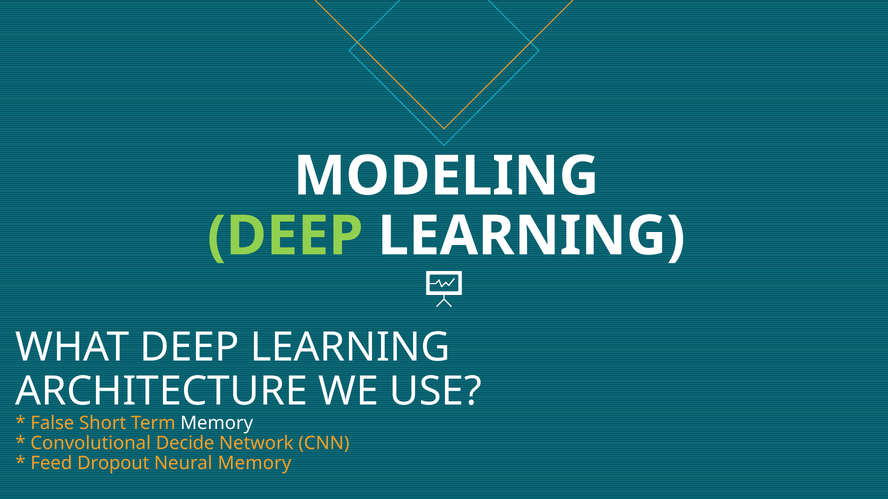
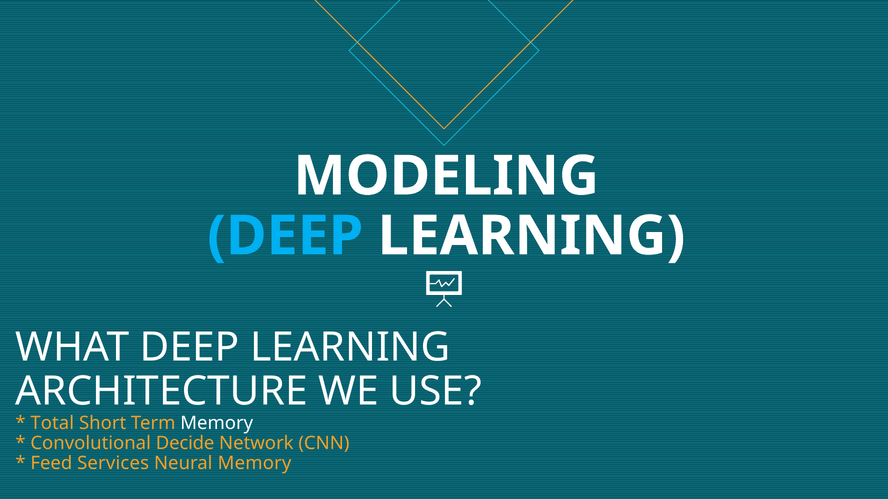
DEEP colour: light green -> light blue (285, 236)
False: False -> Total (52, 424)
Dropout: Dropout -> Services (113, 464)
